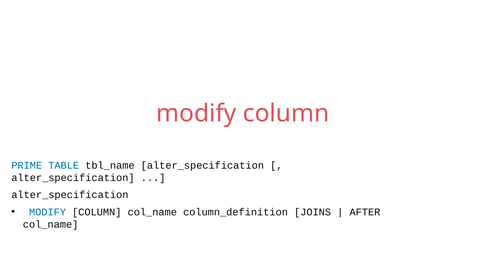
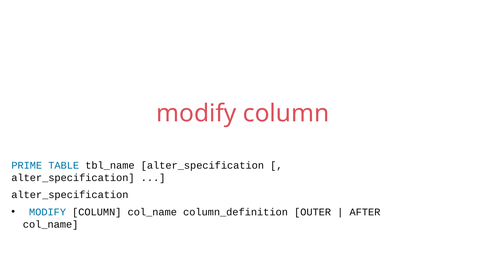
JOINS: JOINS -> OUTER (313, 213)
